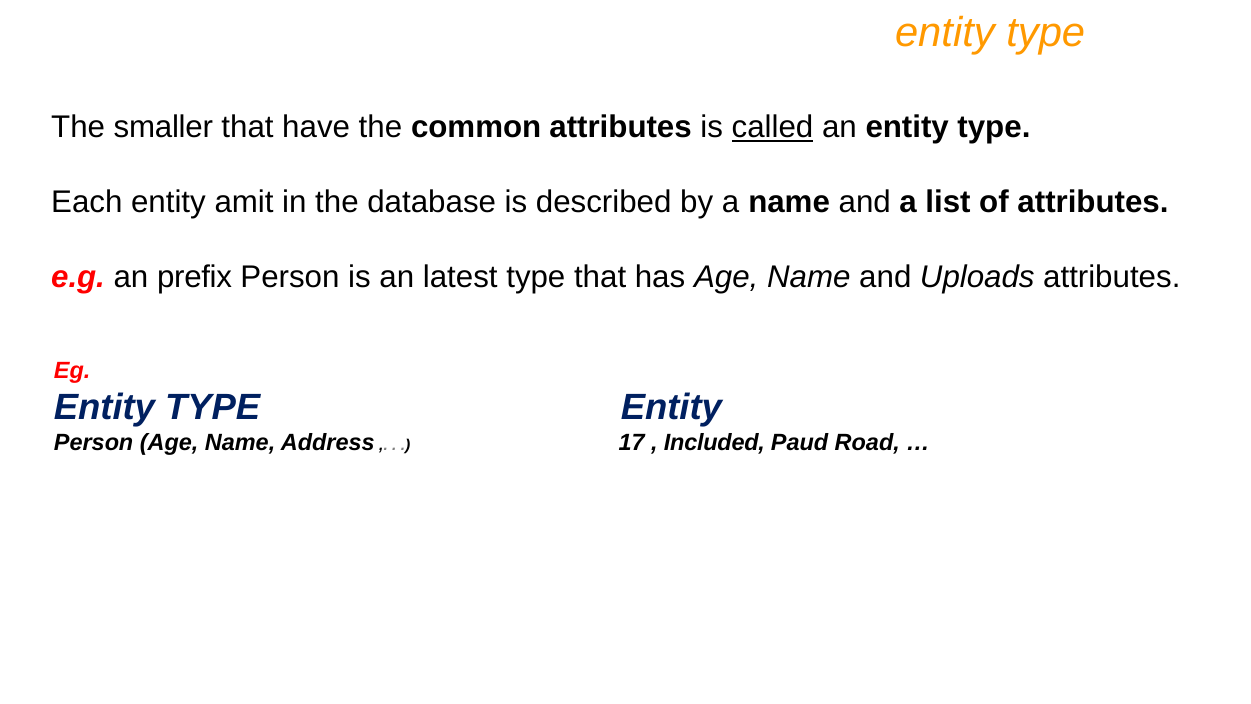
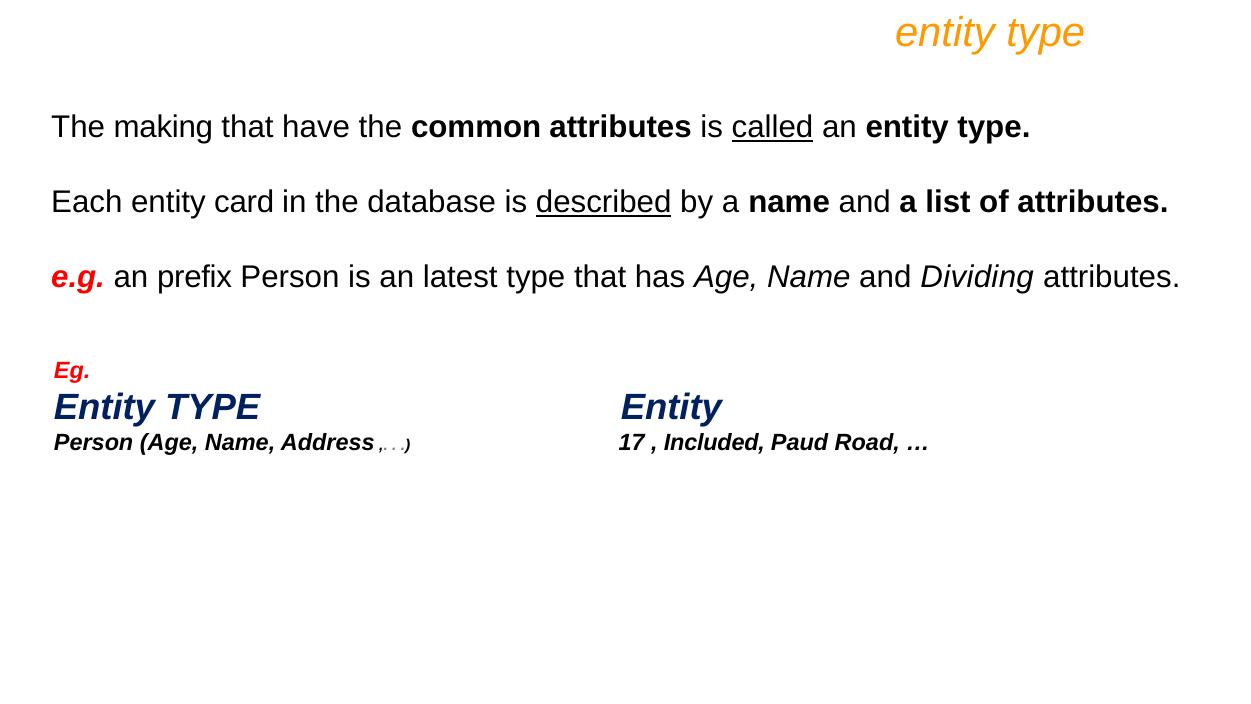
smaller: smaller -> making (163, 127)
amit: amit -> card (244, 202)
described underline: none -> present (604, 202)
Uploads: Uploads -> Dividing (977, 277)
